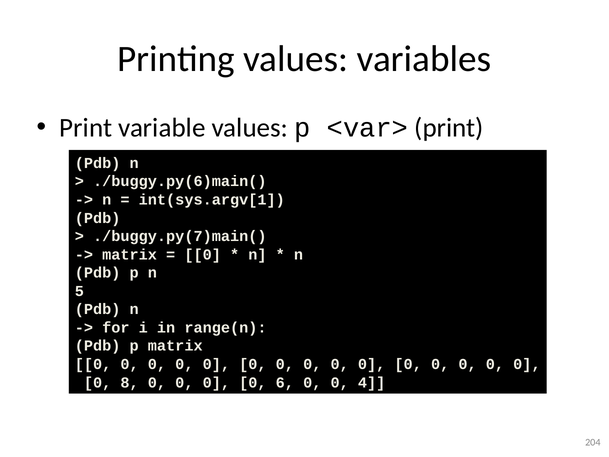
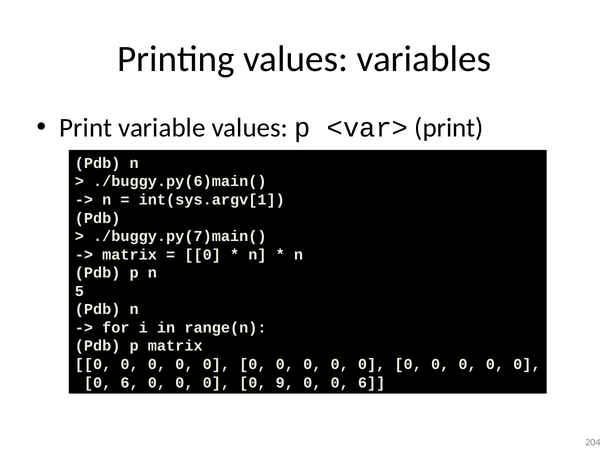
8: 8 -> 6 (130, 382)
6: 6 -> 9 (285, 382)
4: 4 -> 6 (372, 382)
